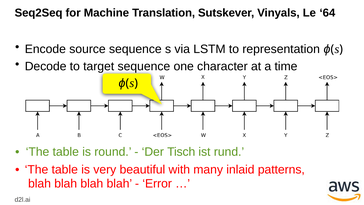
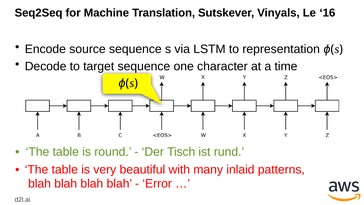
64: 64 -> 16 (327, 13)
